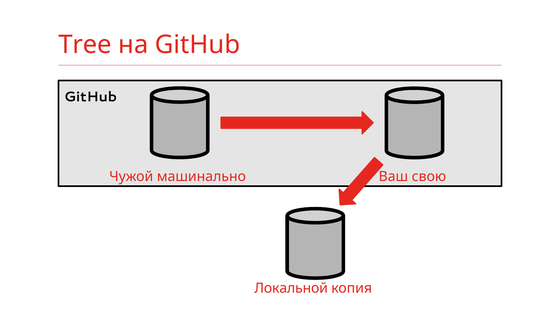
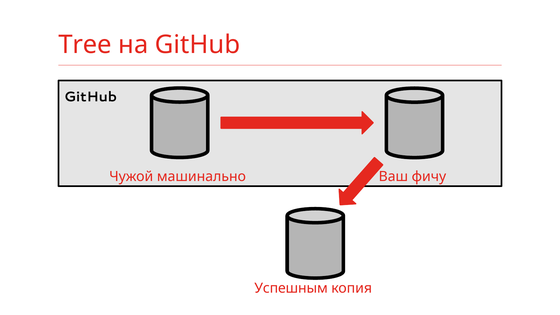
свою: свою -> фичу (429, 177)
Локальной: Локальной -> Успешным (291, 288)
